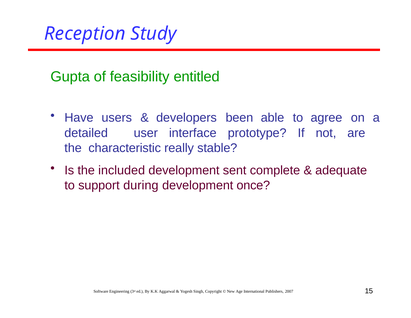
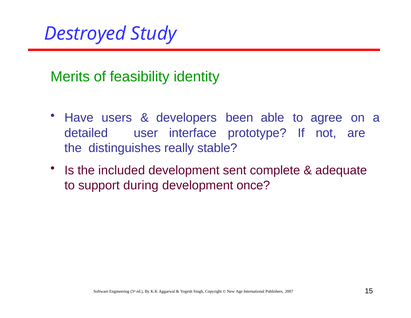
Reception: Reception -> Destroyed (85, 33)
Gupta: Gupta -> Merits (70, 77)
entitled: entitled -> identity (197, 77)
characteristic: characteristic -> distinguishes (125, 148)
